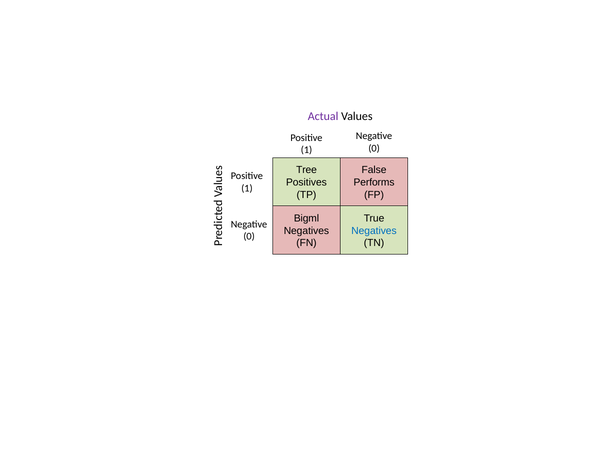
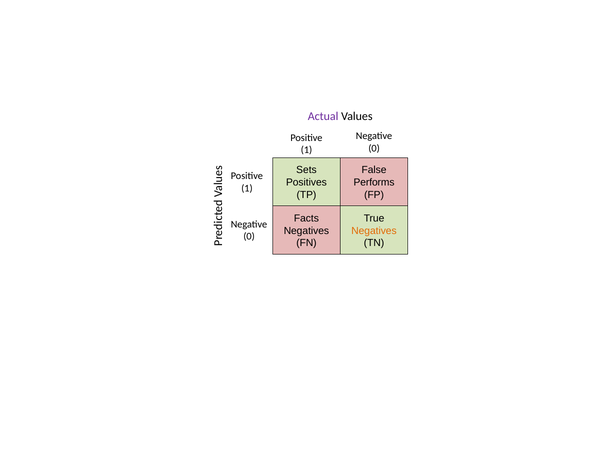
Tree: Tree -> Sets (306, 170)
Bigml: Bigml -> Facts (306, 218)
Negatives colour: blue -> orange (374, 231)
